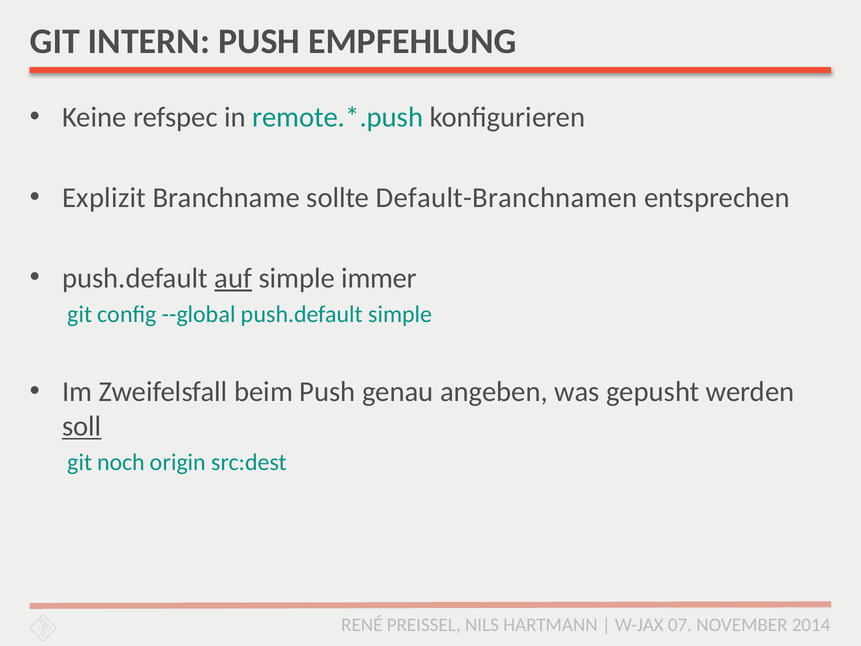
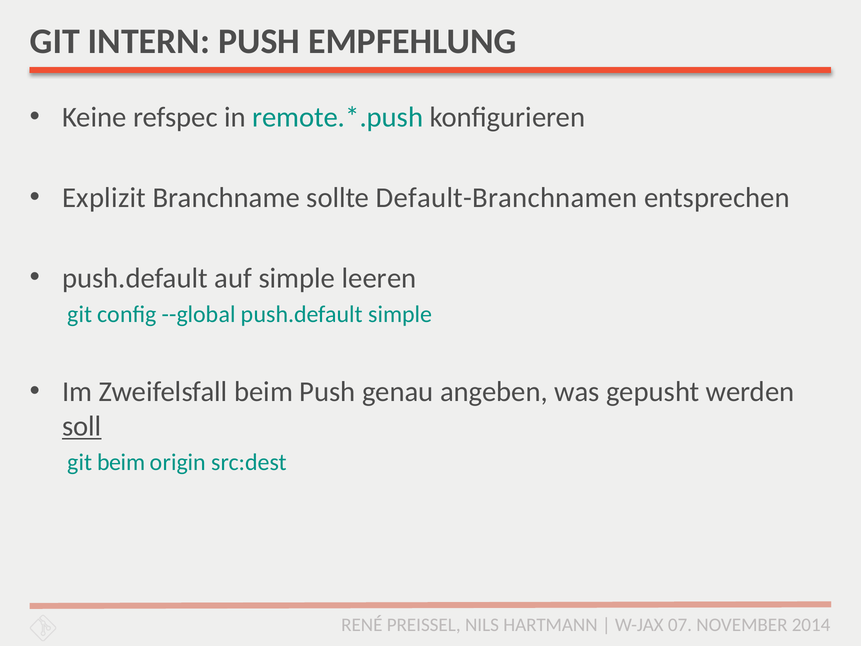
auf underline: present -> none (233, 278)
immer: immer -> leeren (379, 278)
git noch: noch -> beim (121, 462)
